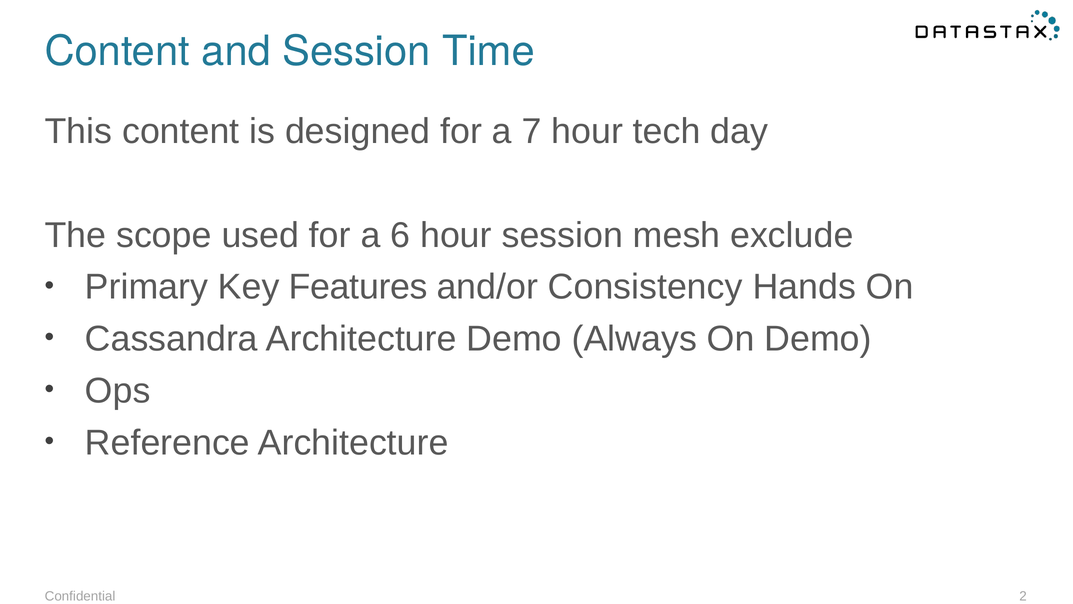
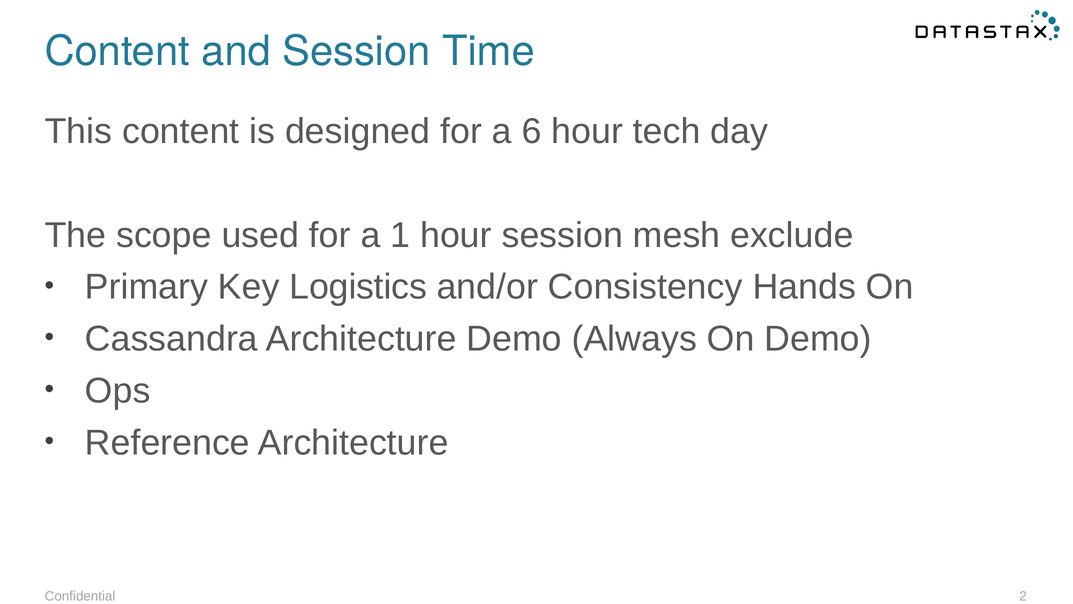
7: 7 -> 6 (532, 131)
6: 6 -> 1 (400, 235)
Features: Features -> Logistics (358, 287)
